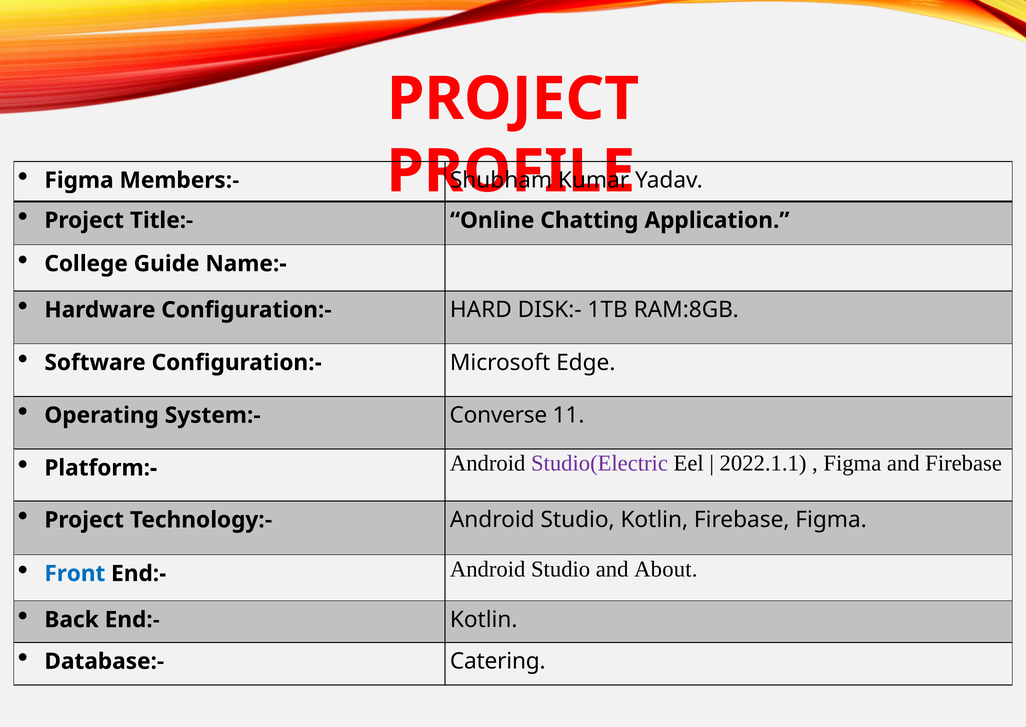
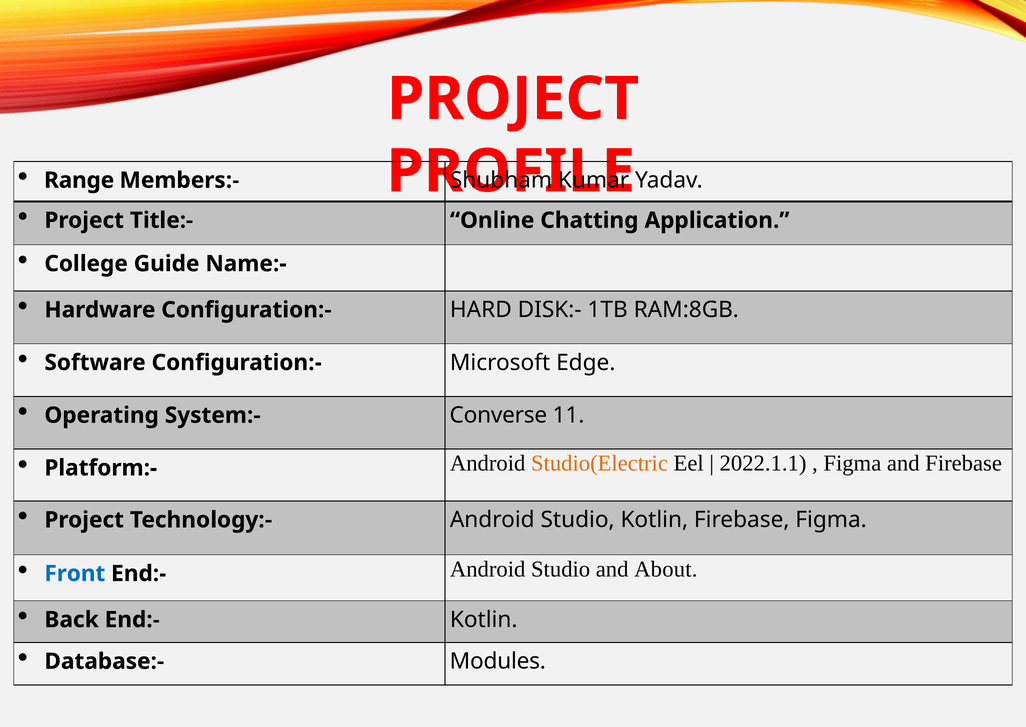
Figma: Figma -> Range (79, 180)
Studio(Electric colour: purple -> orange (599, 464)
Catering: Catering -> Modules (498, 661)
